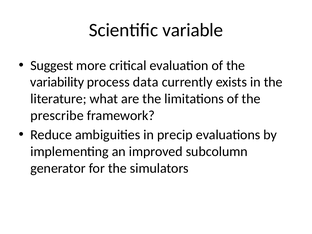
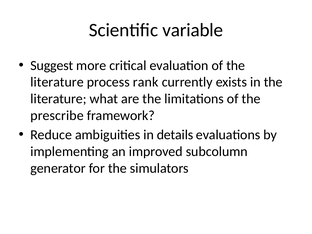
variability: variability -> literature (57, 82)
data: data -> rank (146, 82)
precip: precip -> details (175, 135)
